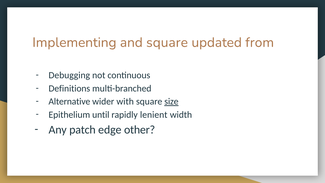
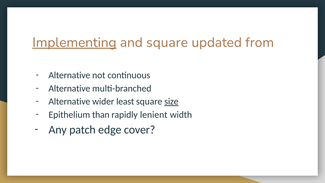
Implementing underline: none -> present (74, 42)
Debugging: Debugging -> Alternative (69, 75)
Definitions: Definitions -> Alternative (69, 88)
with: with -> least (125, 101)
until: until -> than (101, 115)
other: other -> cover (140, 130)
